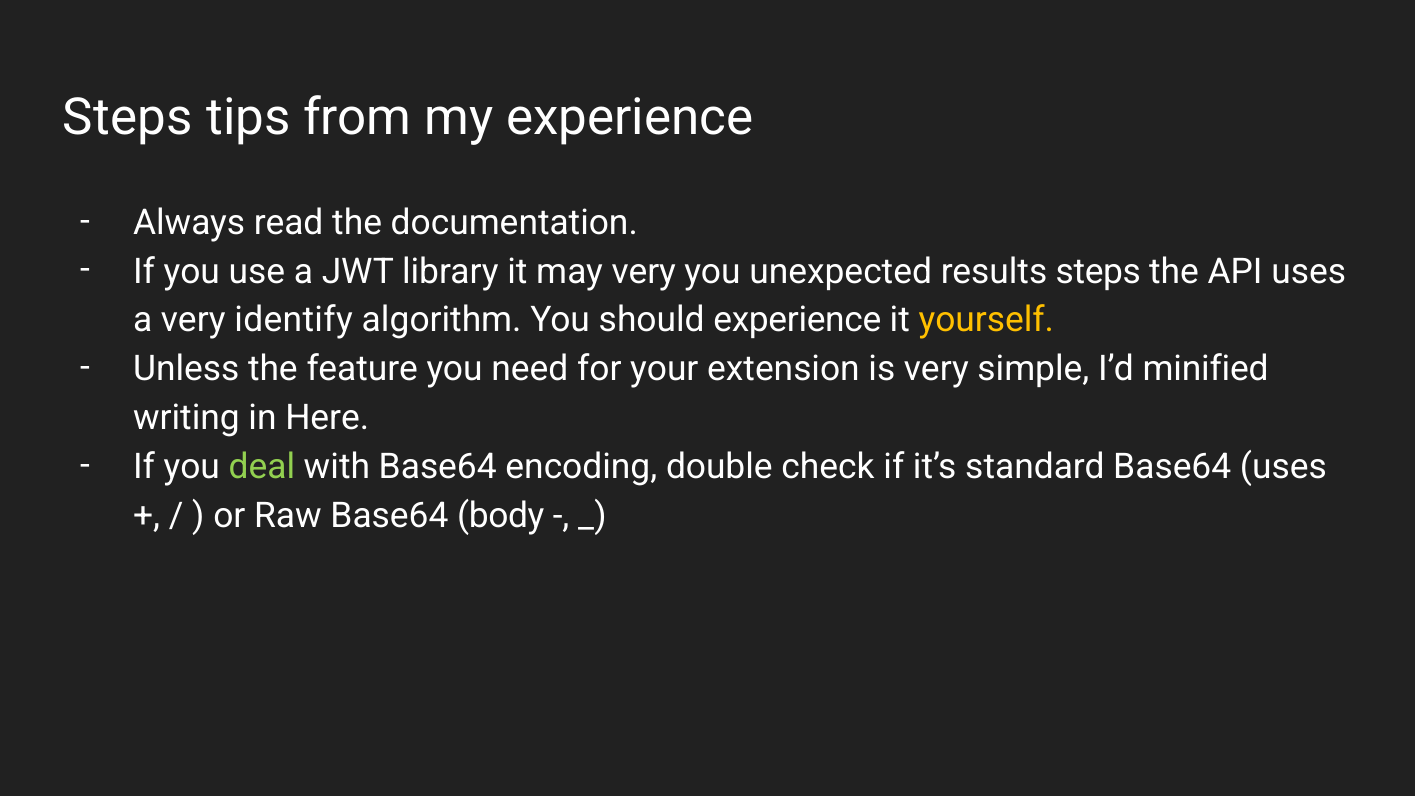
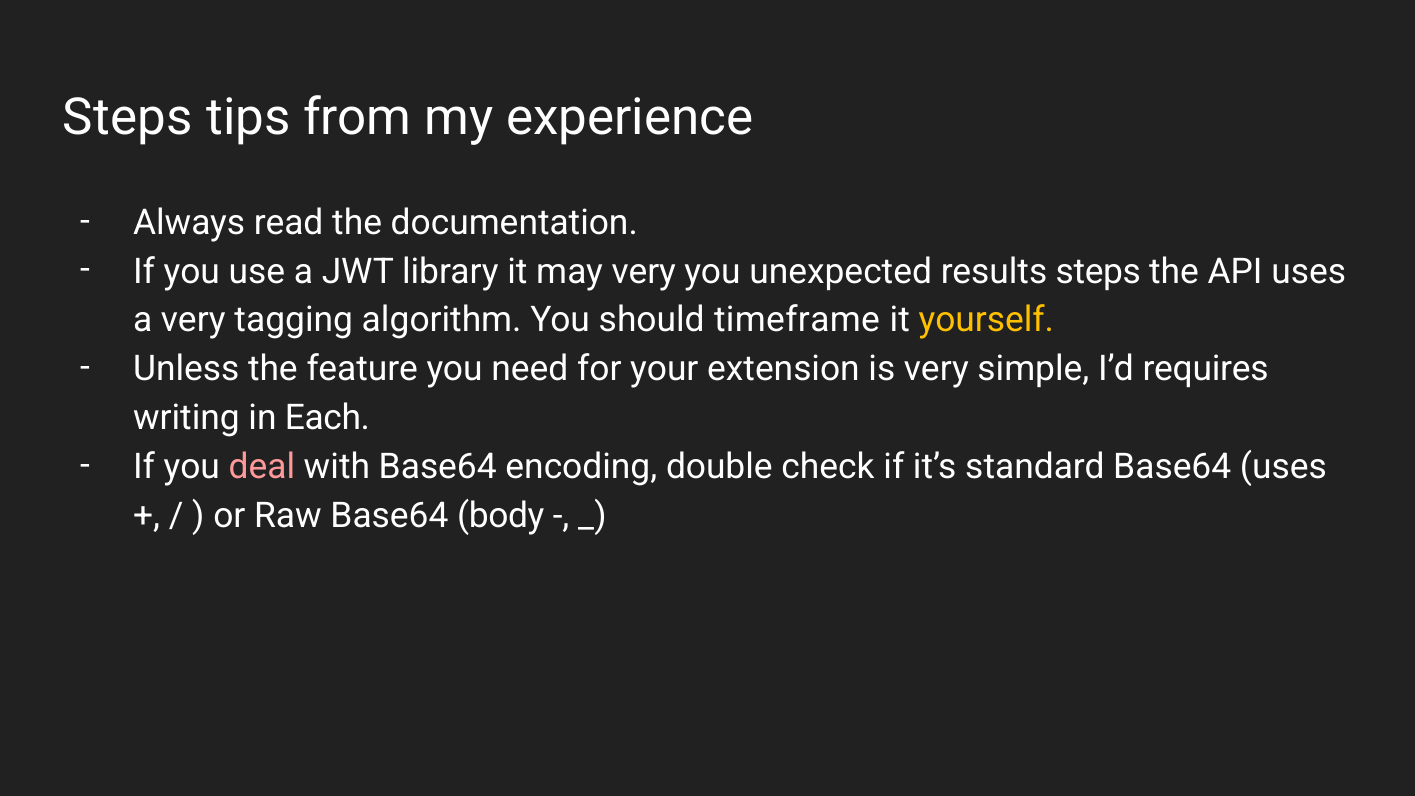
identify: identify -> tagging (294, 320)
should experience: experience -> timeframe (797, 320)
minified: minified -> requires (1206, 369)
Here: Here -> Each (327, 418)
deal colour: light green -> pink (262, 467)
